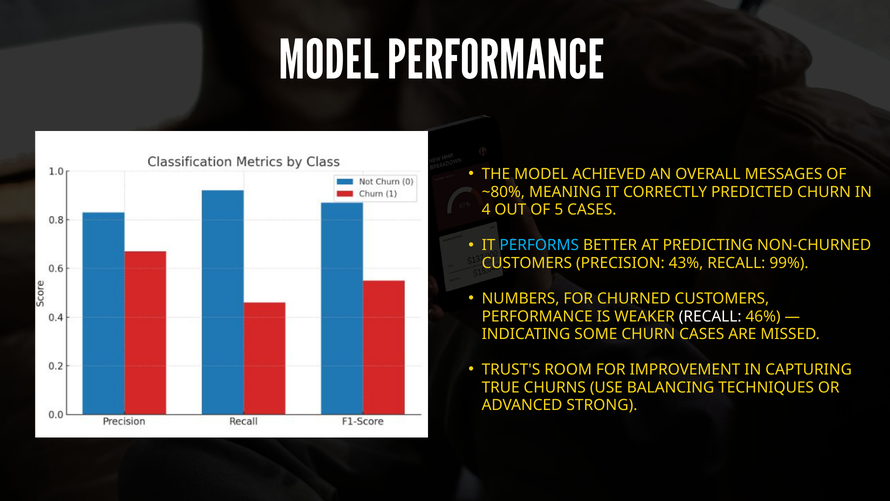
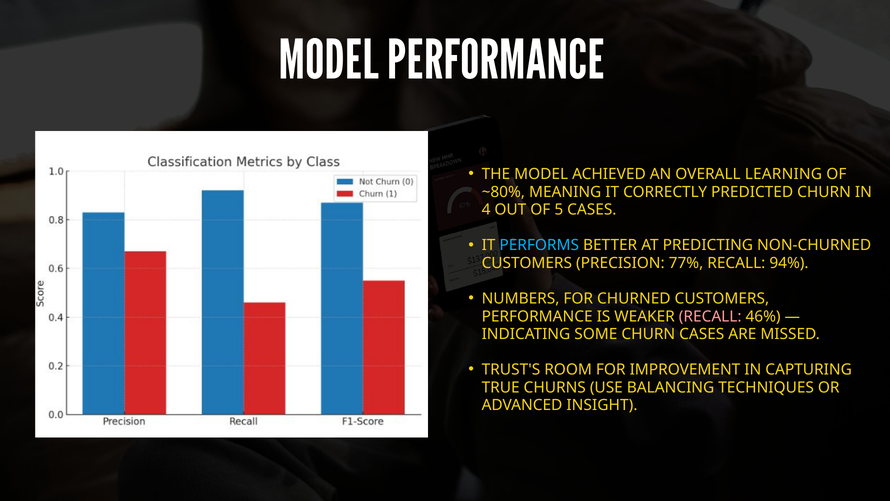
MESSAGES: MESSAGES -> LEARNING (783, 174)
43%: 43% -> 77% (686, 263)
99%: 99% -> 94% (789, 263)
RECALL colour: white -> pink (710, 316)
STRONG: STRONG -> INSIGHT (602, 405)
